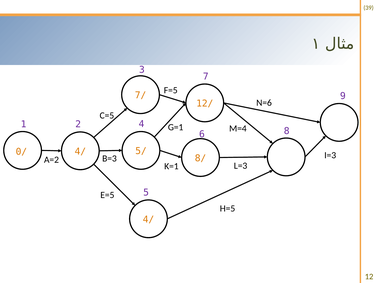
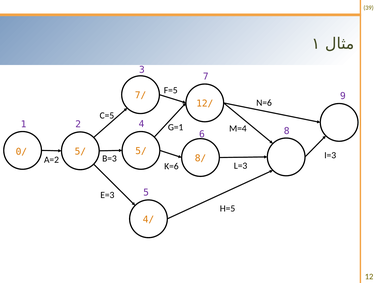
4/: 4/ -> 5/ (80, 151)
K=1: K=1 -> K=6 (171, 166)
E=5: E=5 -> E=3 (107, 195)
